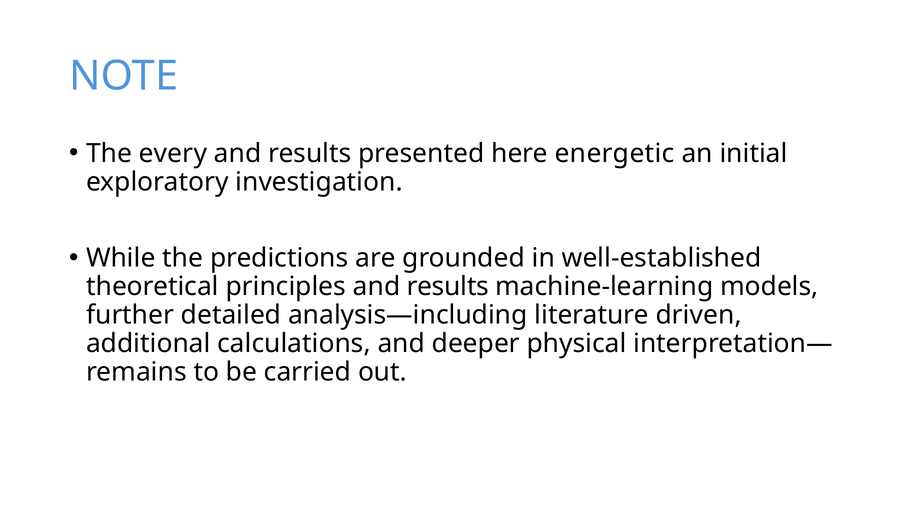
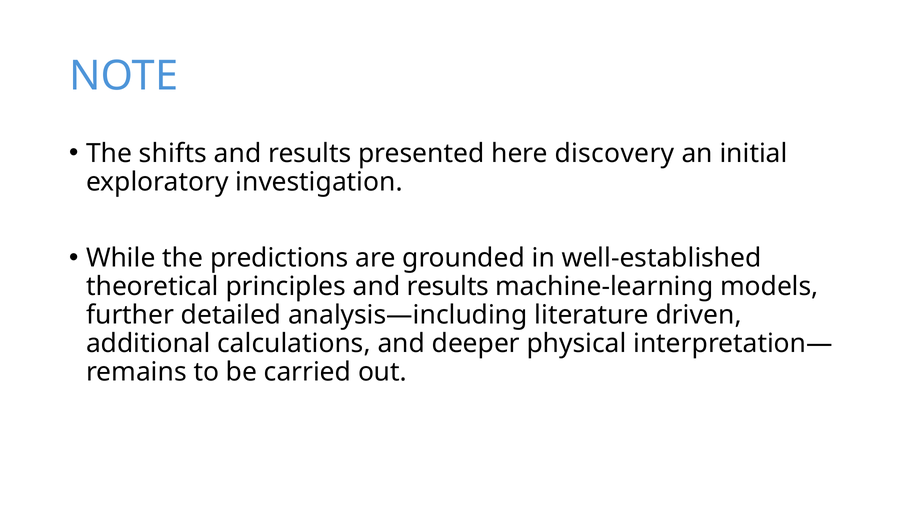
every: every -> shifts (173, 153)
energetic: energetic -> discovery (615, 153)
